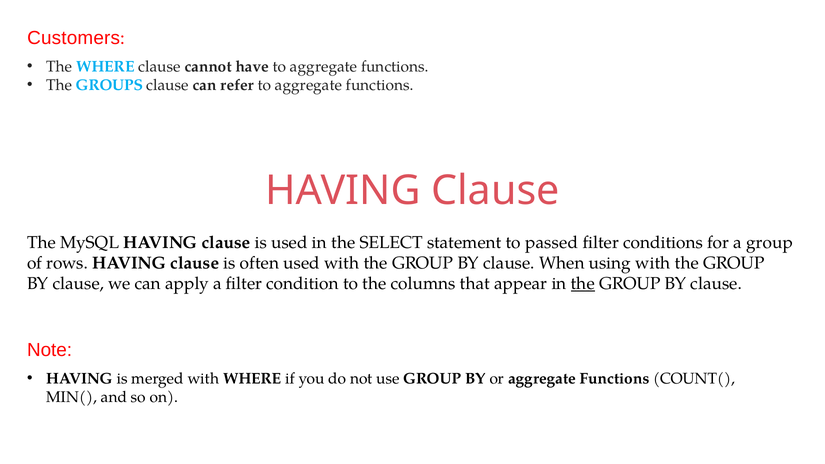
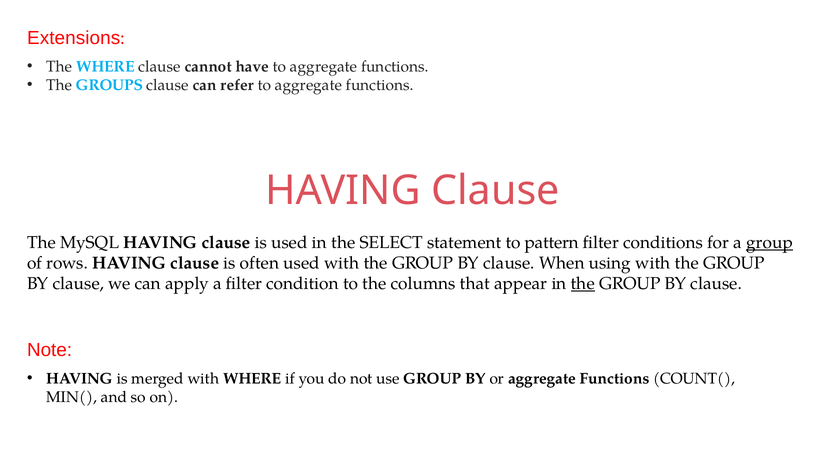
Customers: Customers -> Extensions (74, 38)
passed: passed -> pattern (552, 243)
group underline: none -> present (770, 243)
